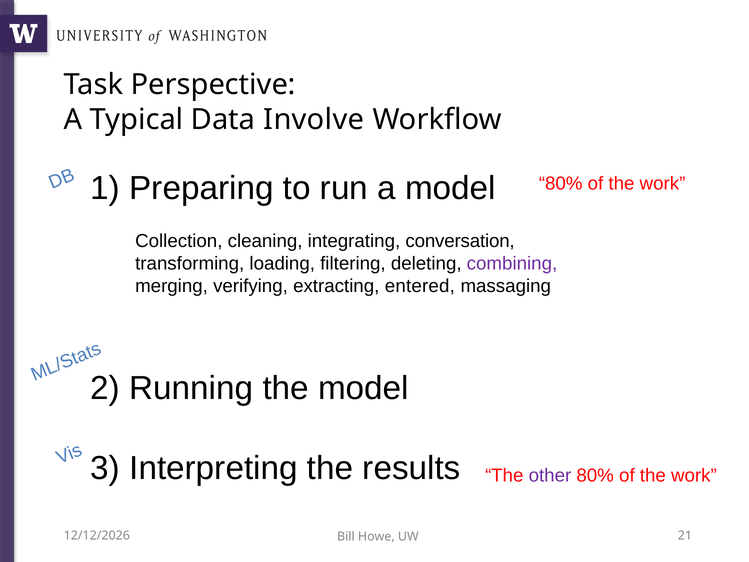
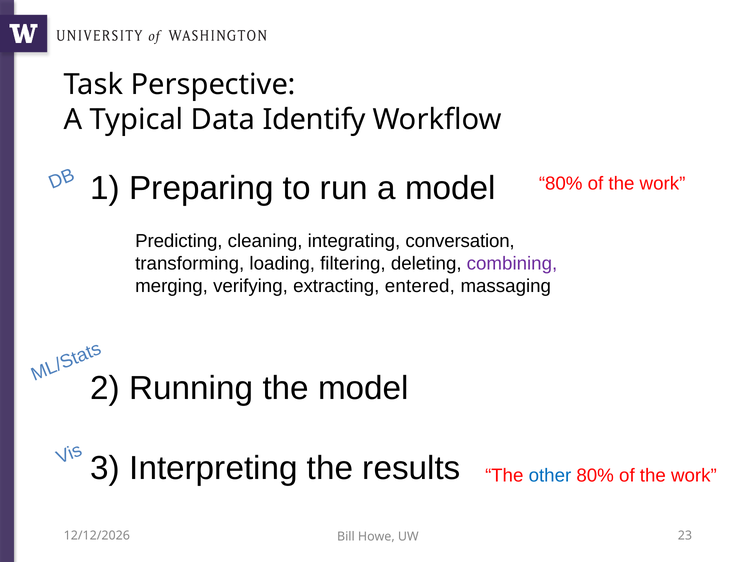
Involve: Involve -> Identify (314, 119)
Collection: Collection -> Predicting (179, 241)
other colour: purple -> blue (550, 475)
21: 21 -> 23 (685, 535)
